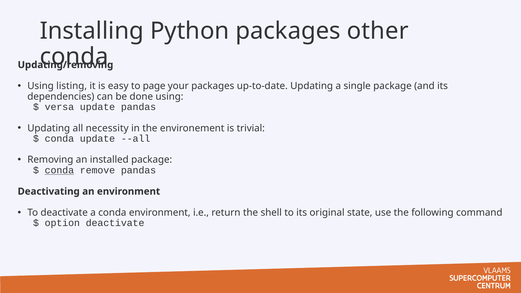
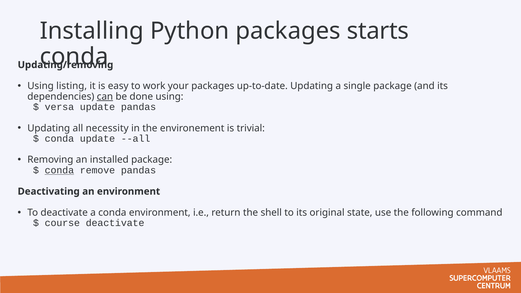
other: other -> starts (378, 31)
page: page -> work (154, 86)
can underline: none -> present (105, 97)
option: option -> course (62, 223)
